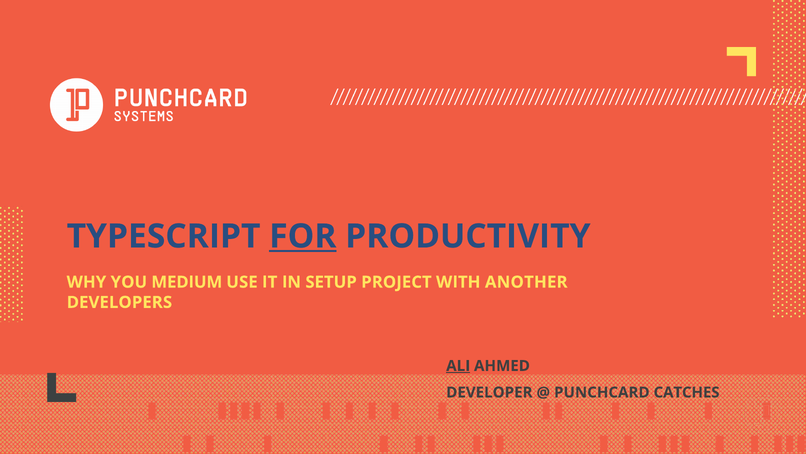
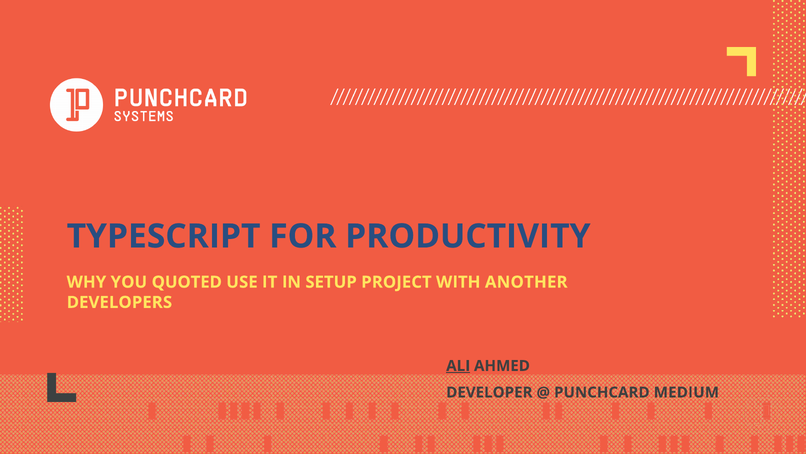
FOR underline: present -> none (303, 236)
MEDIUM: MEDIUM -> QUOTED (187, 282)
CATCHES: CATCHES -> MEDIUM (686, 392)
